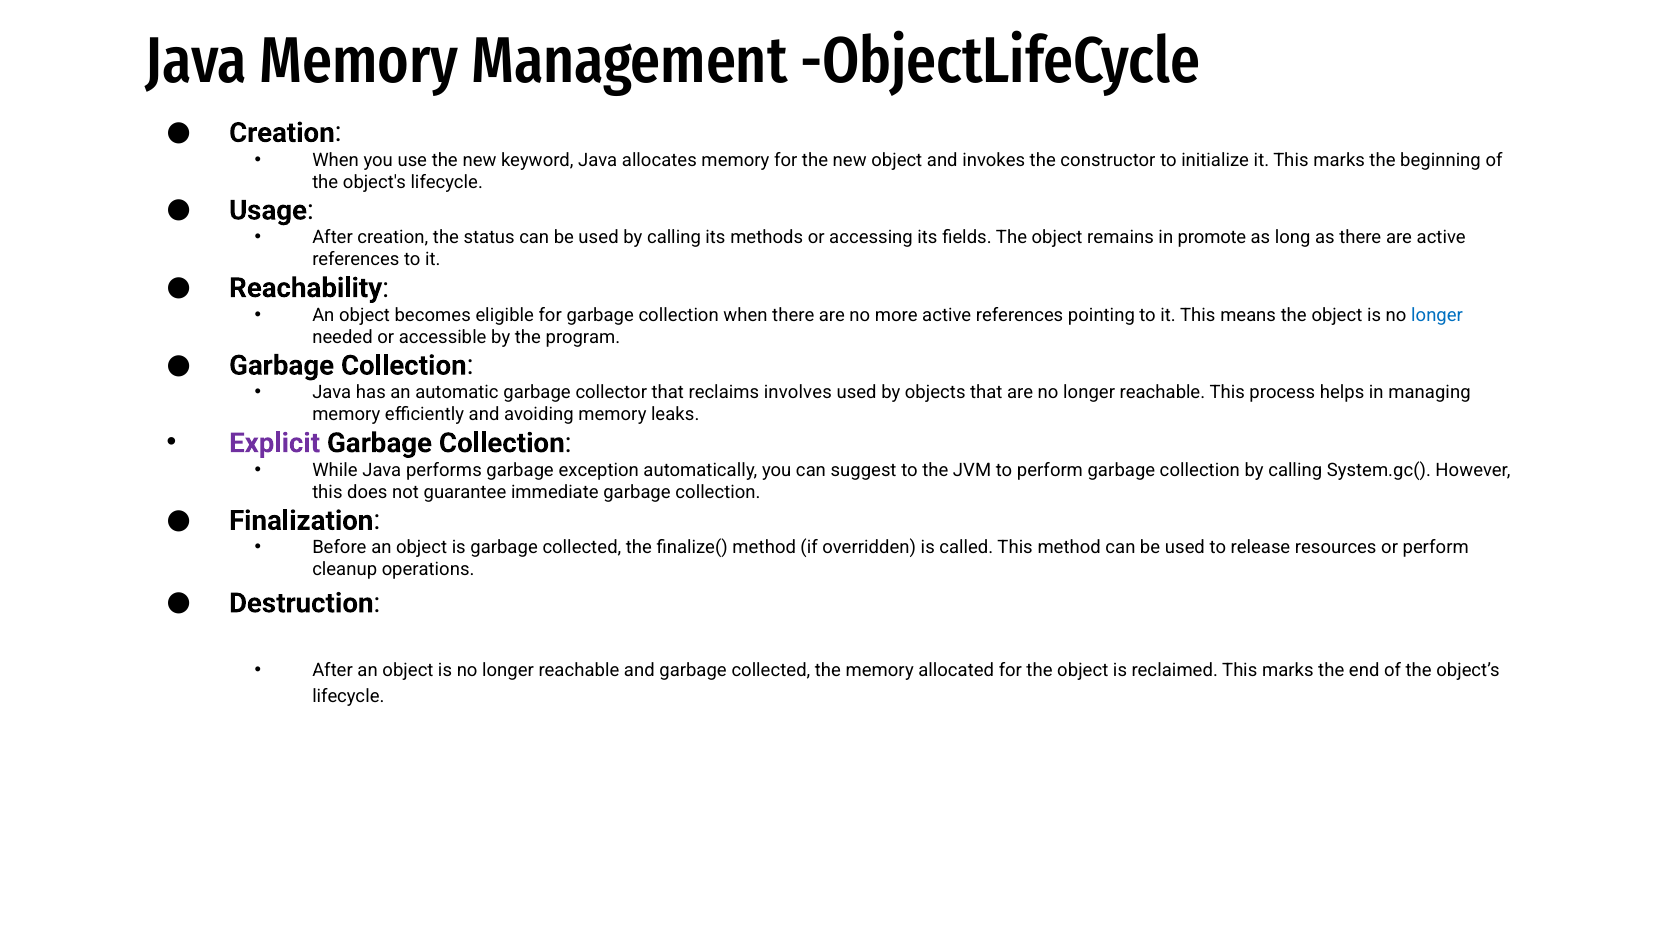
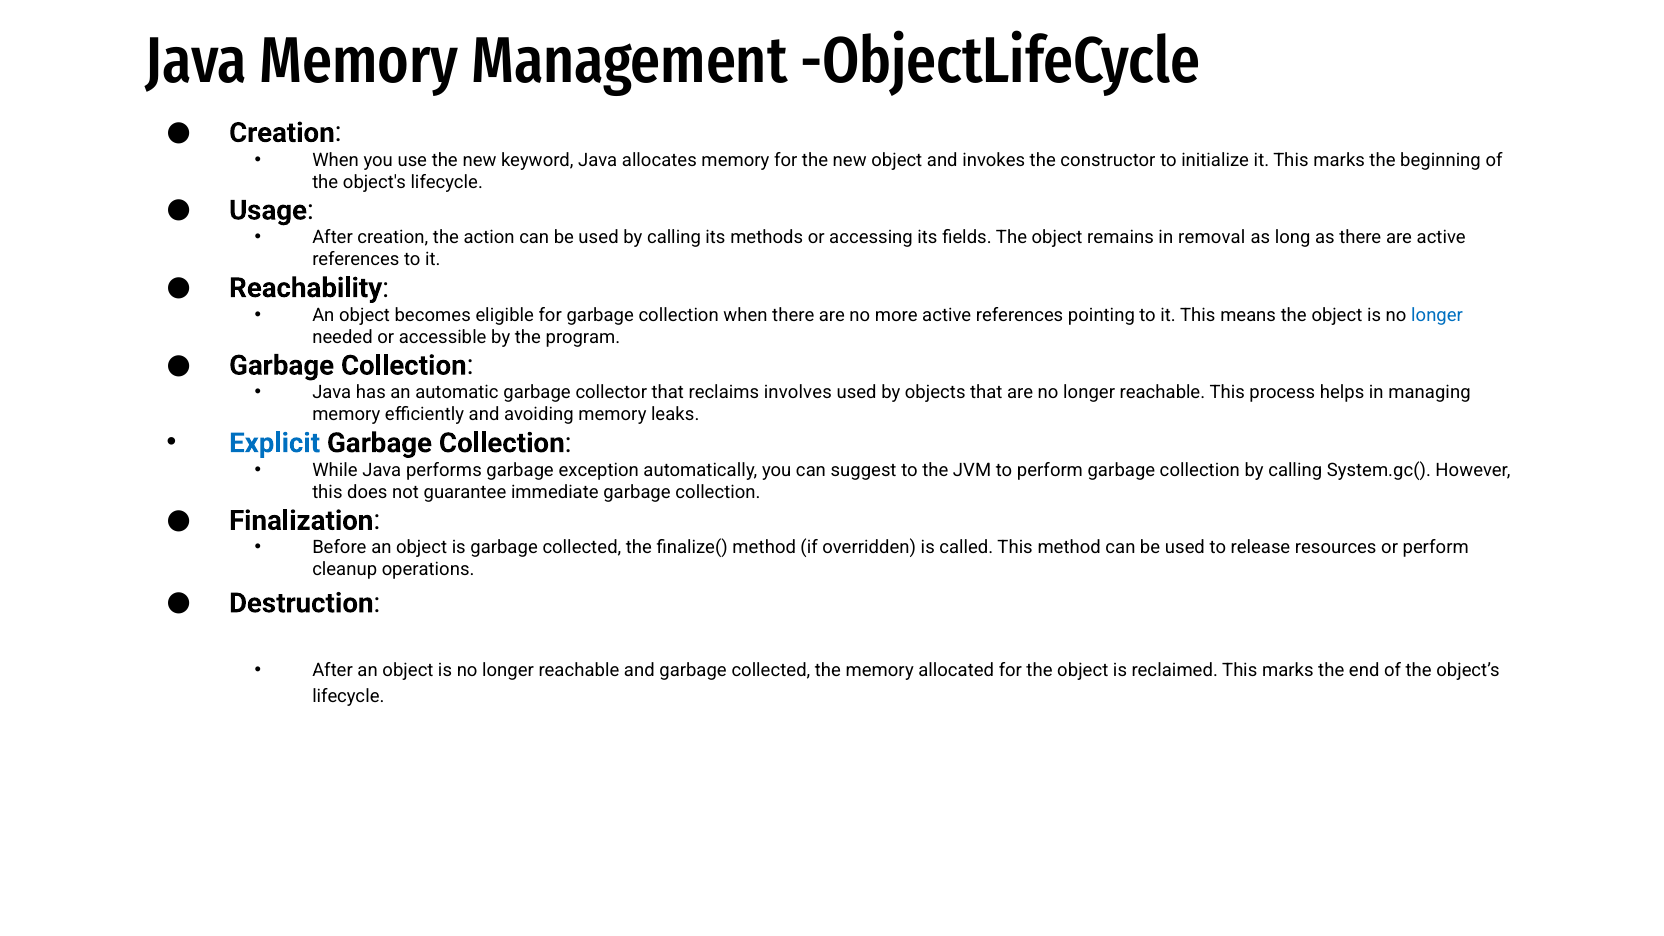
status: status -> action (489, 237)
promote: promote -> removal (1212, 237)
Explicit colour: purple -> blue (275, 443)
